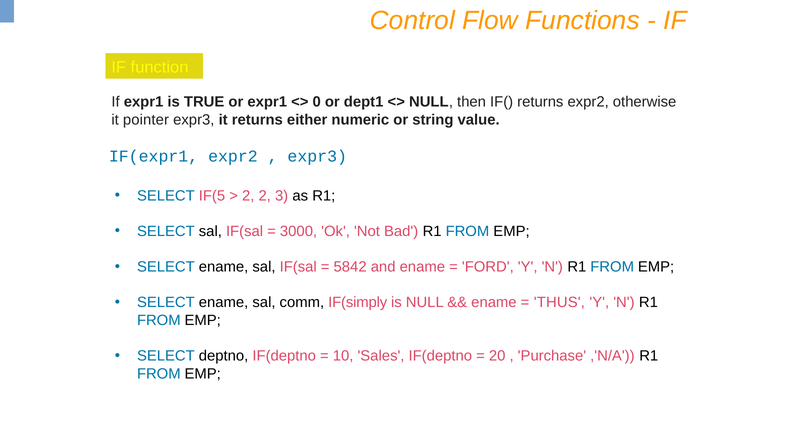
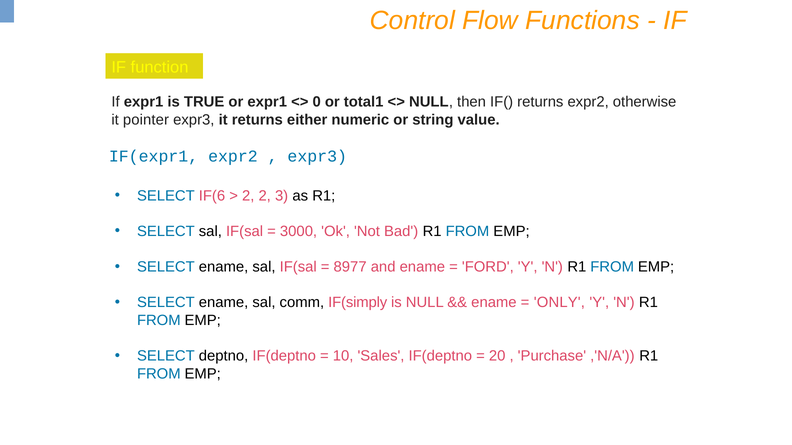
dept1: dept1 -> total1 (364, 102)
IF(5: IF(5 -> IF(6 (212, 196)
5842: 5842 -> 8977 (350, 267)
THUS: THUS -> ONLY (559, 303)
